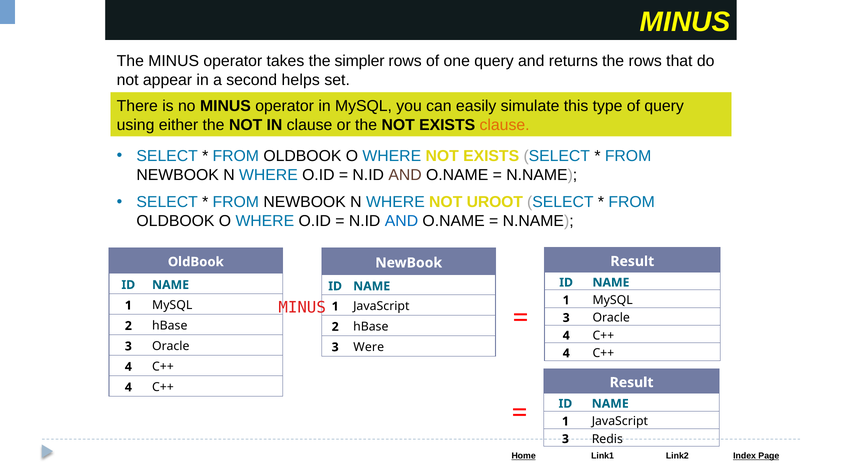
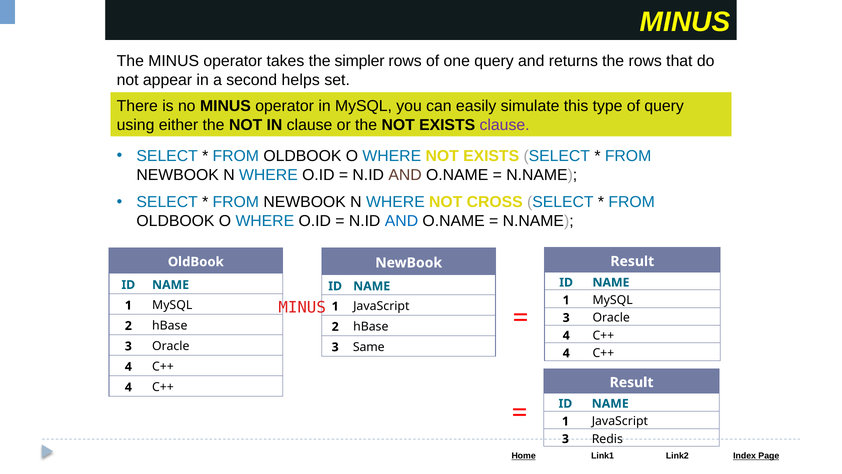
clause colour: orange -> purple (505, 125)
UROOT: UROOT -> CROSS (495, 202)
Were: Were -> Same (369, 347)
